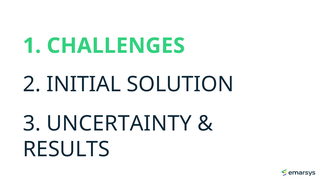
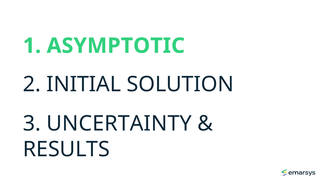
CHALLENGES: CHALLENGES -> ASYMPTOTIC (116, 46)
